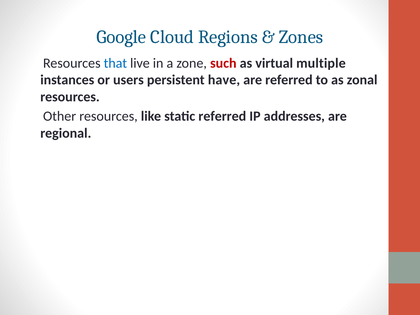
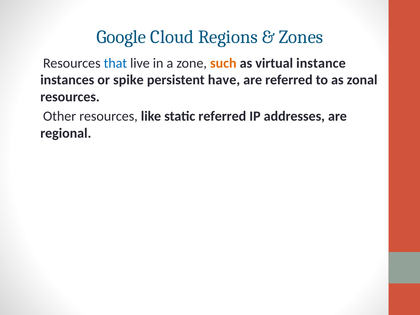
such colour: red -> orange (223, 63)
multiple: multiple -> instance (321, 63)
users: users -> spike (128, 80)
